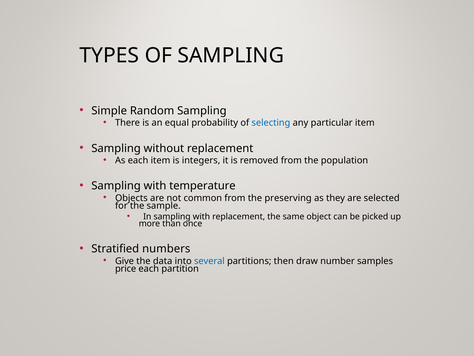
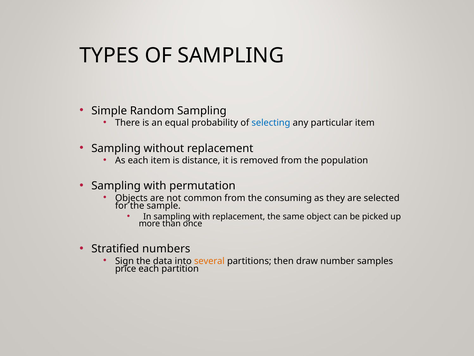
integers: integers -> distance (201, 160)
temperature: temperature -> permutation (202, 186)
preserving: preserving -> consuming (288, 198)
Give: Give -> Sign (124, 261)
several colour: blue -> orange (209, 261)
